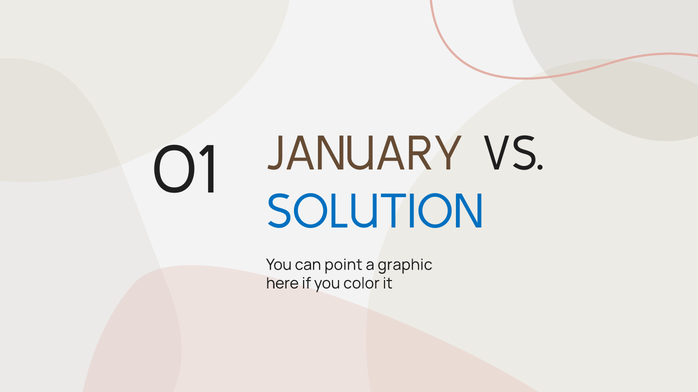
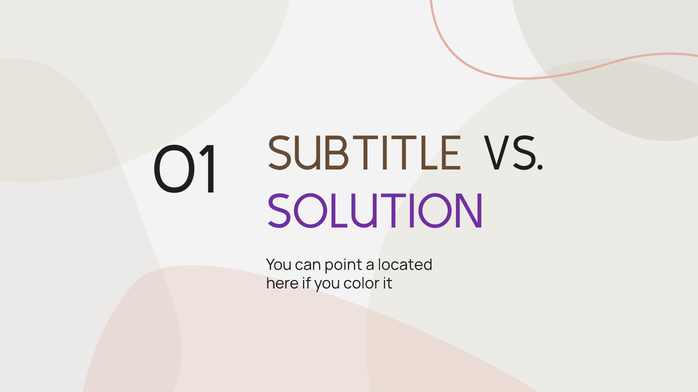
JANUARY: JANUARY -> SUBTITLE (365, 154)
SOLUTION colour: blue -> purple (375, 212)
graphic: graphic -> located (405, 265)
